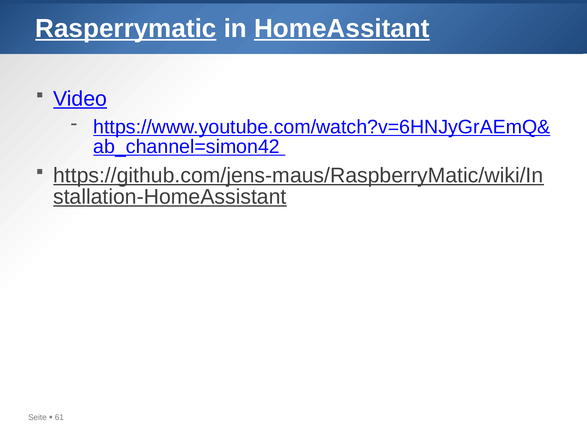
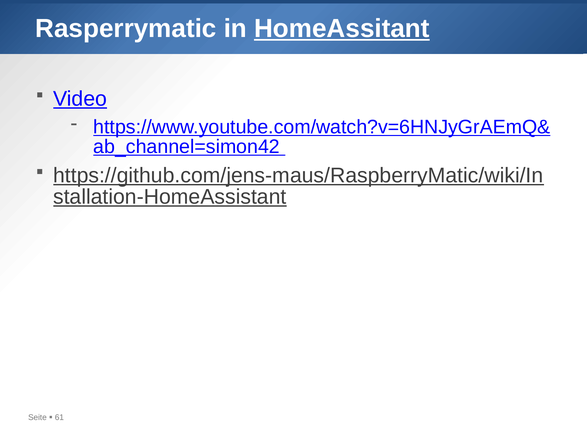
Rasperrymatic underline: present -> none (126, 28)
